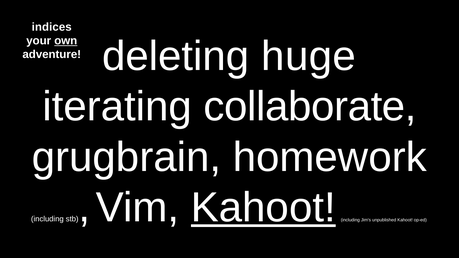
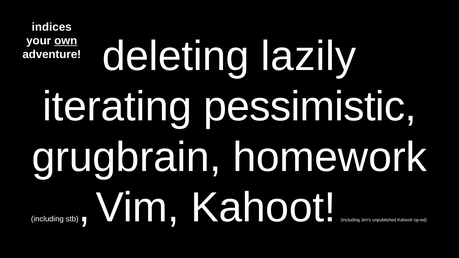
huge: huge -> lazily (309, 56)
collaborate: collaborate -> pessimistic (310, 107)
Kahoot underline: present -> none (263, 208)
